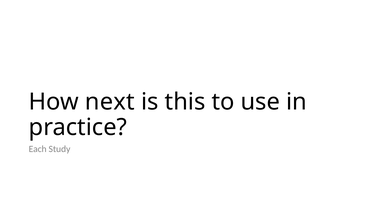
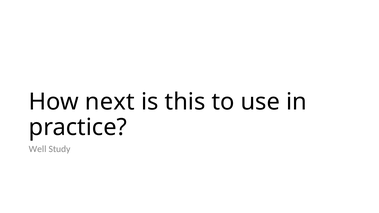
Each: Each -> Well (38, 149)
